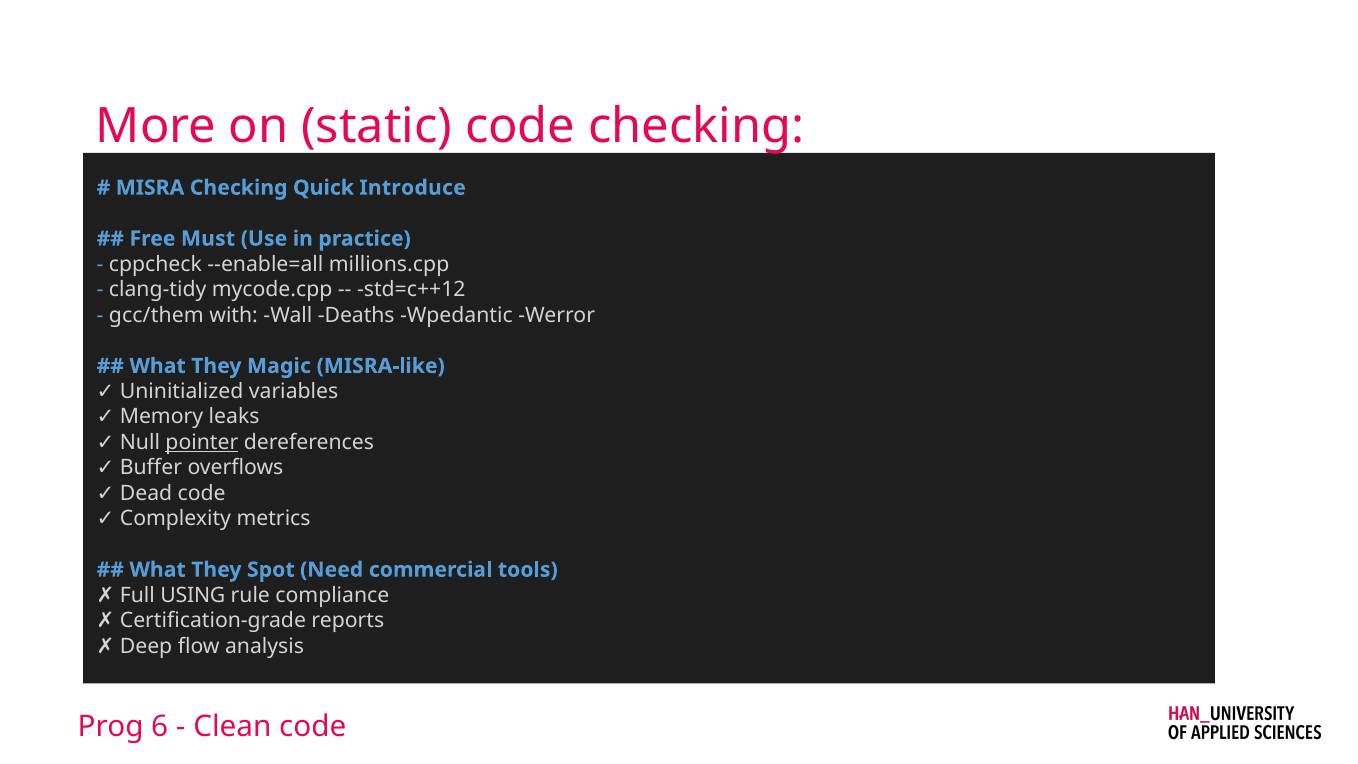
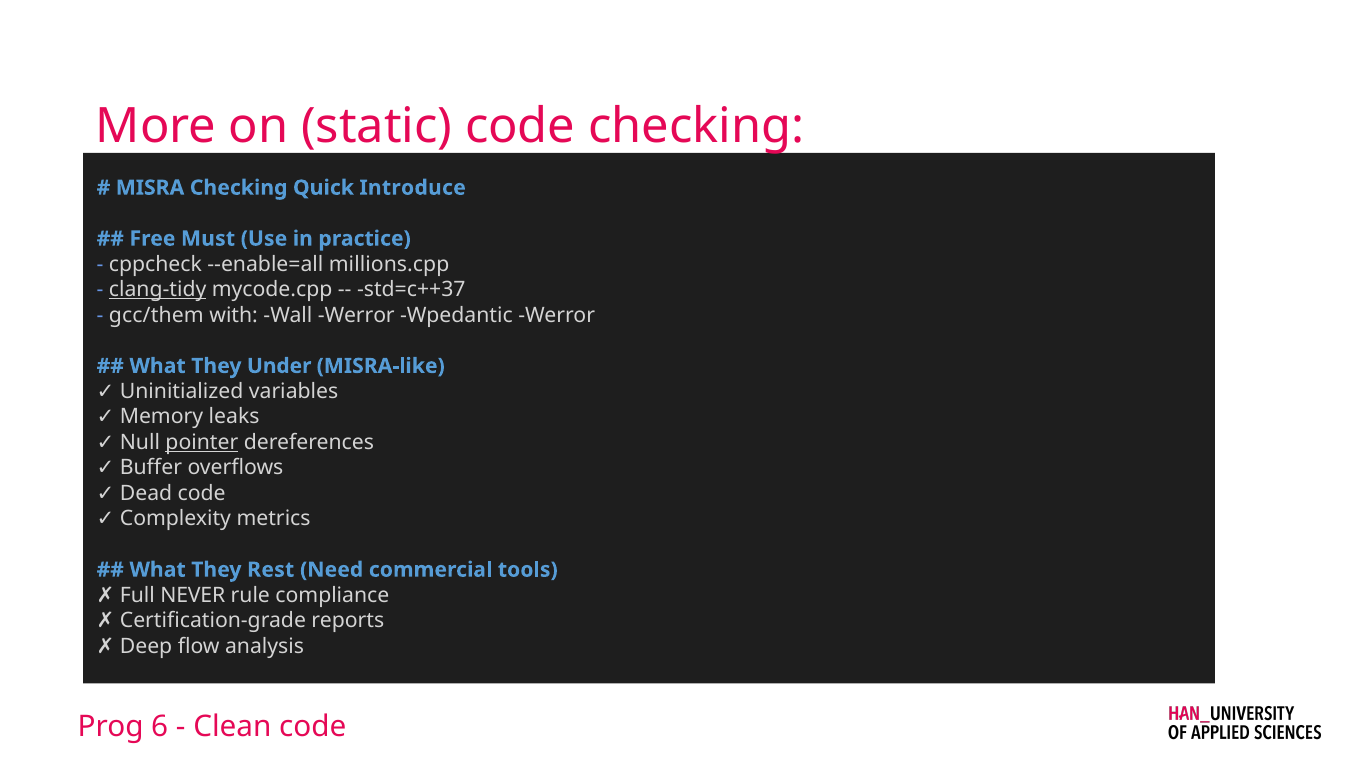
clang-tidy underline: none -> present (158, 290)
std=c++12: std=c++12 -> std=c++37 (411, 290)
Wall Deaths: Deaths -> Werror (356, 315)
Magic: Magic -> Under (279, 366)
Spot: Spot -> Rest (271, 570)
USING: USING -> NEVER (193, 595)
